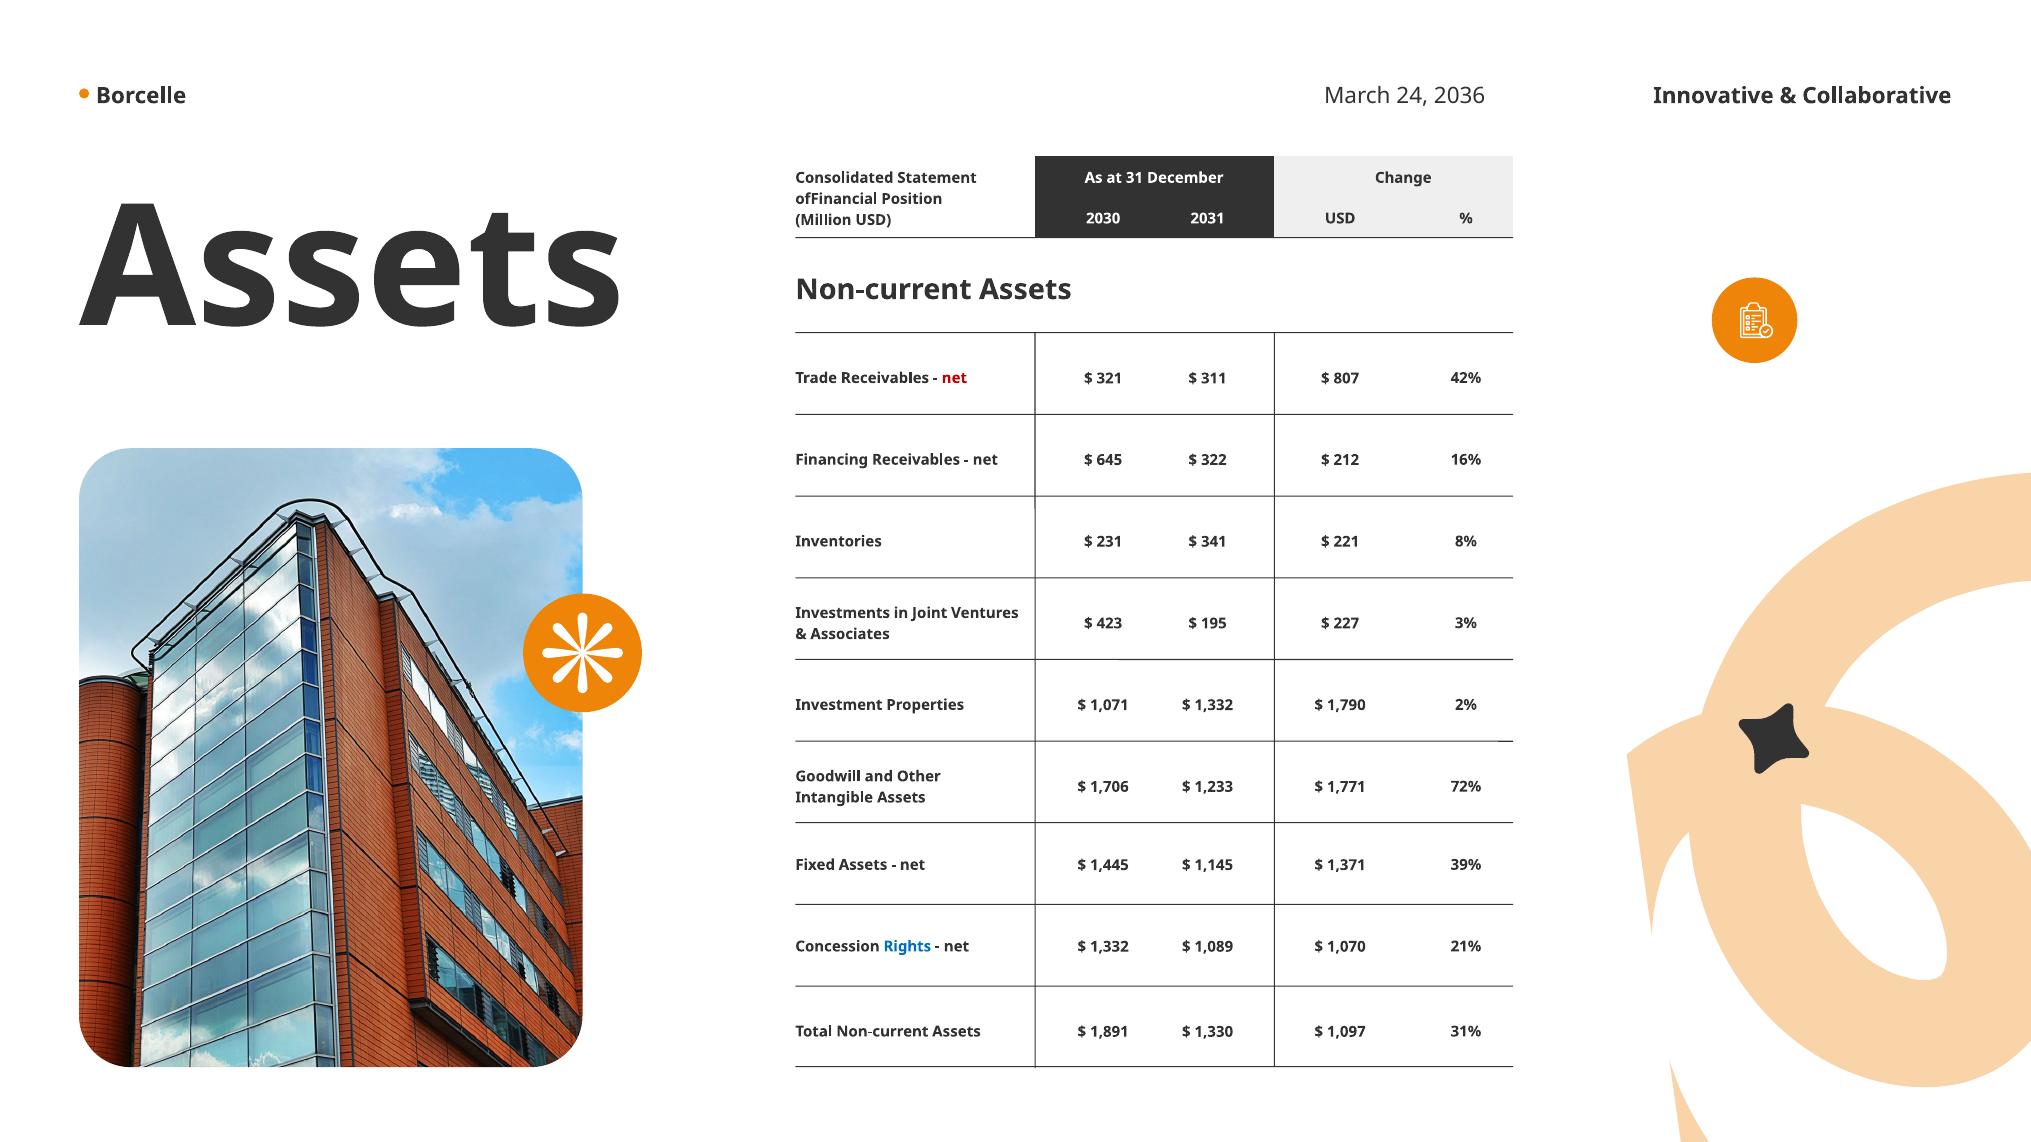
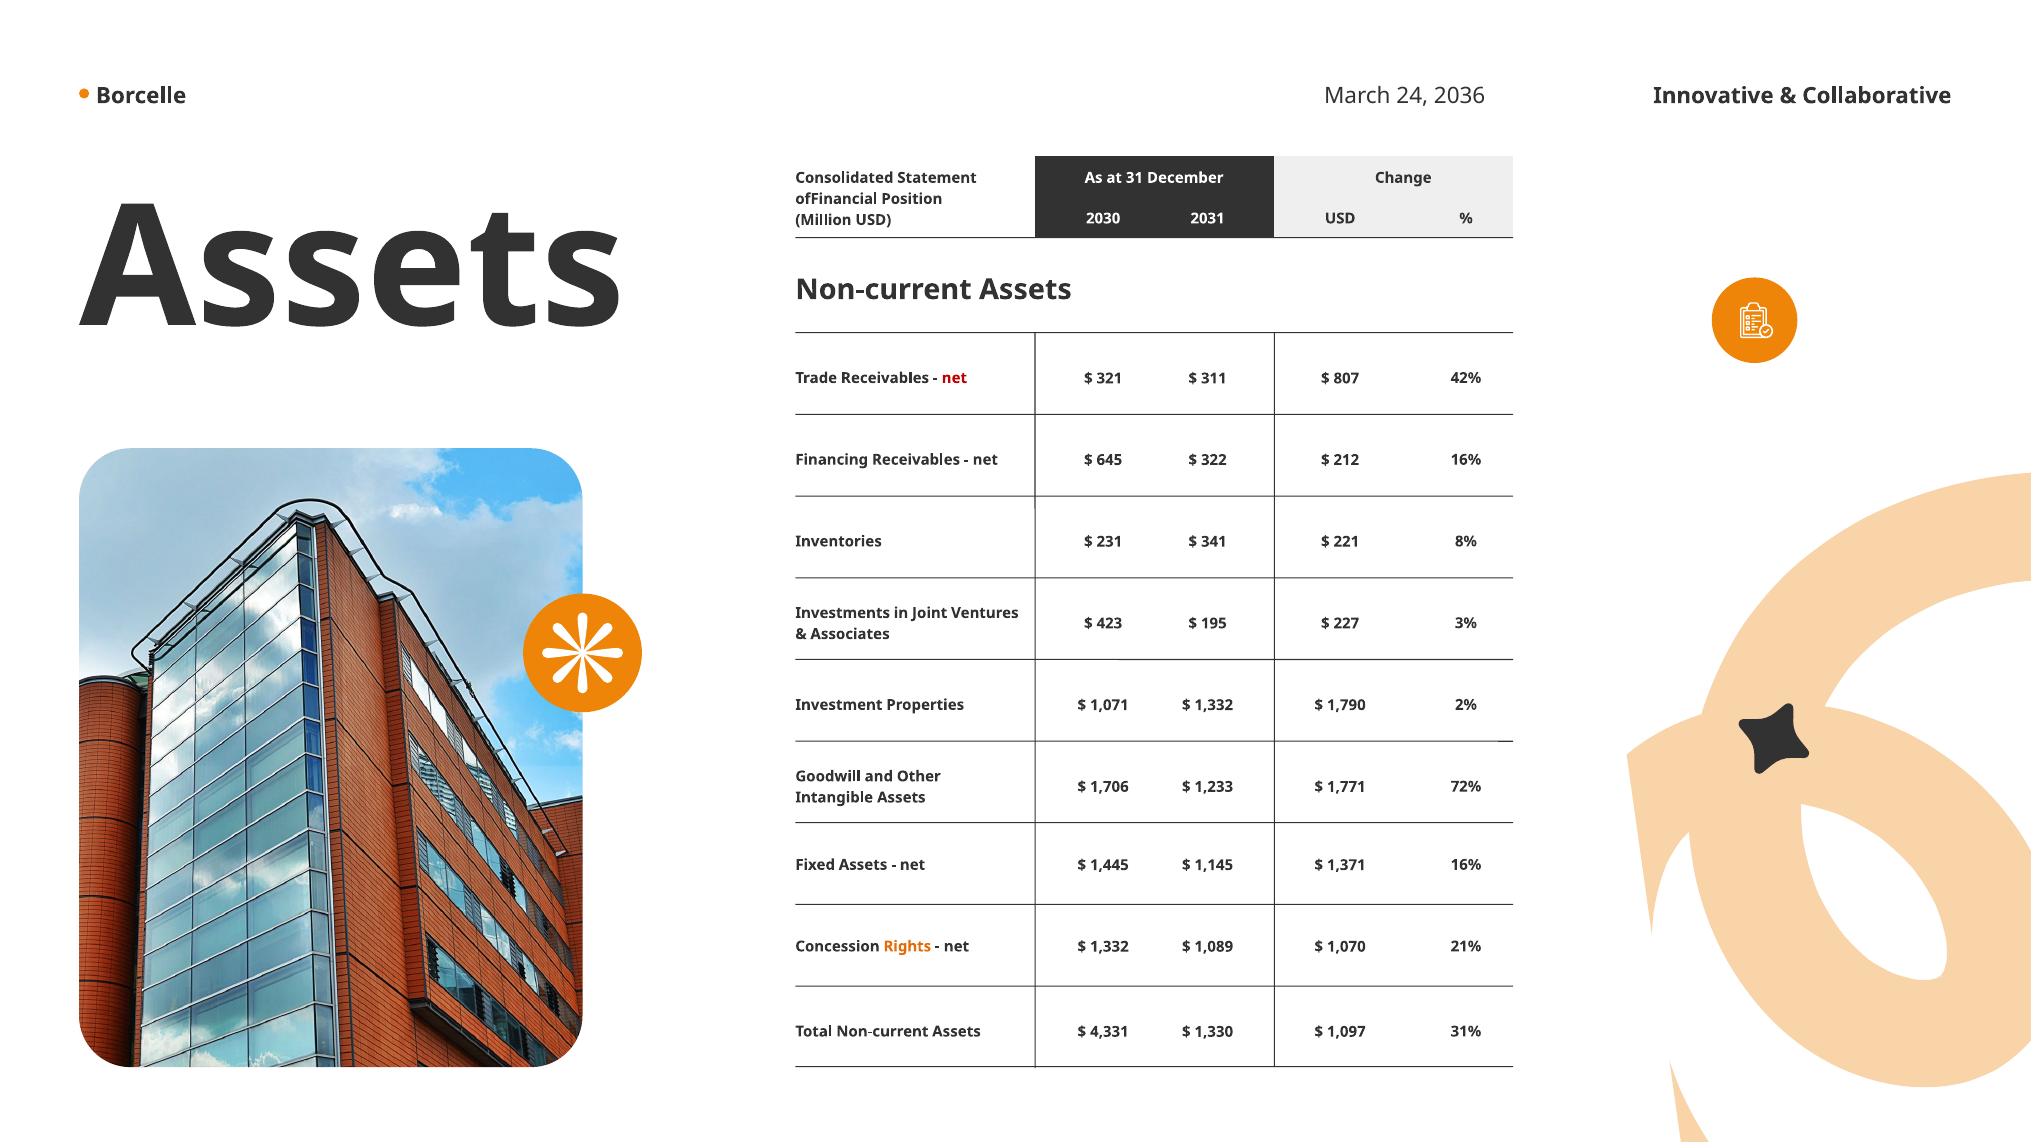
39%: 39% -> 16% (1466, 865)
Rights colour: blue -> orange (907, 947)
1,891: 1,891 -> 4,331 (1109, 1032)
